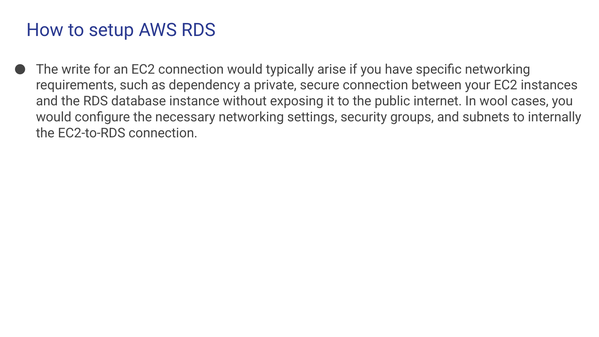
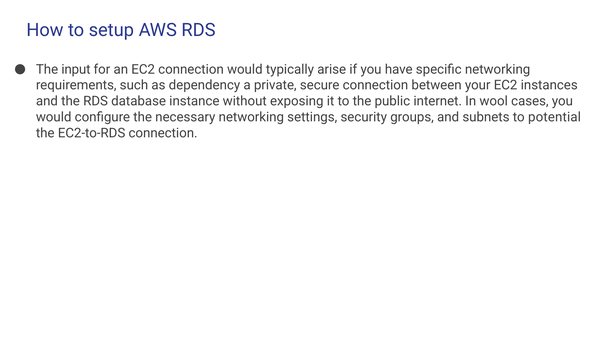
write: write -> input (76, 69)
internally: internally -> potential (555, 117)
